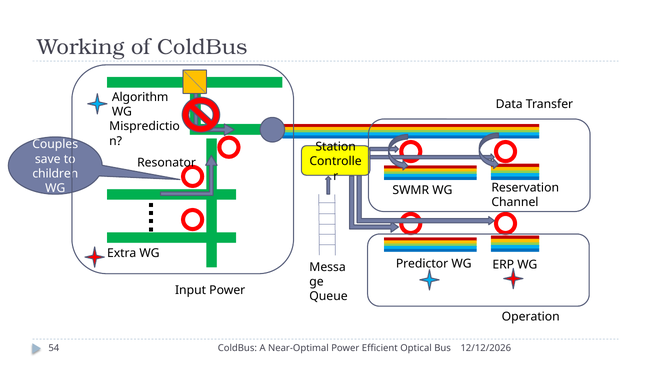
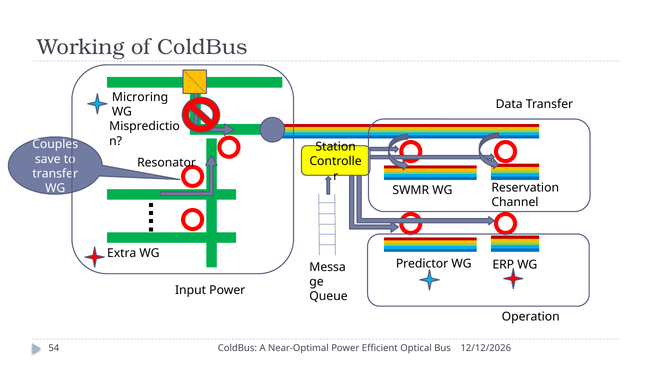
Algorithm: Algorithm -> Microring (140, 97)
children: children -> transfer (55, 174)
